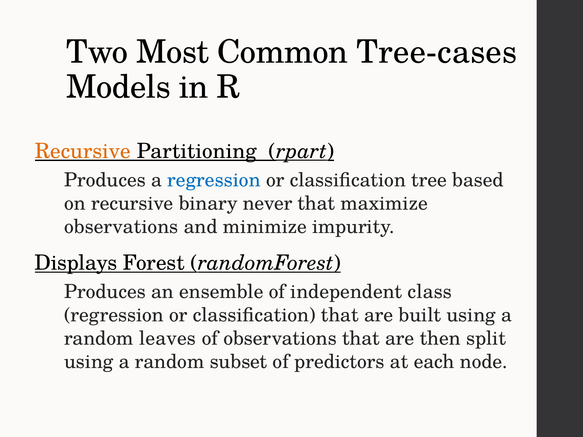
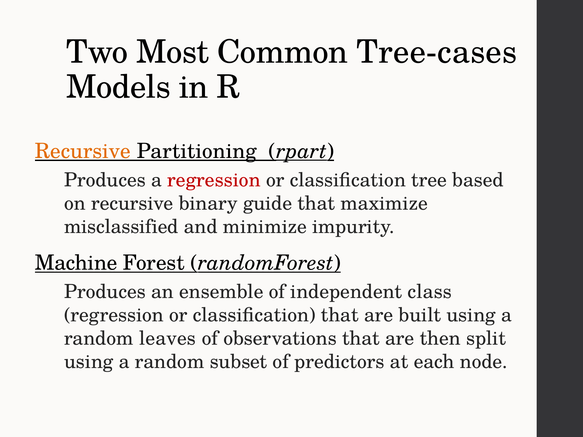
regression colour: blue -> red (214, 180)
never: never -> guide (268, 203)
observations: observations -> misclassified (121, 227)
Displays: Displays -> Machine (76, 263)
